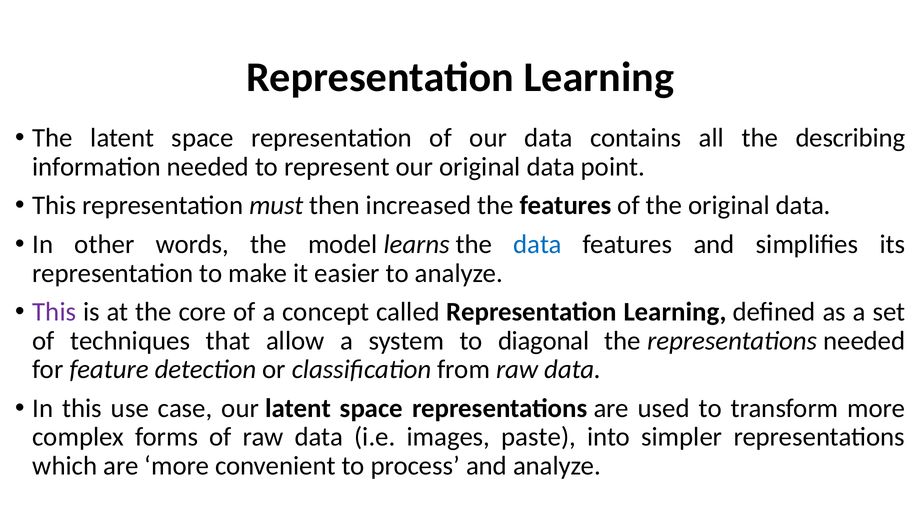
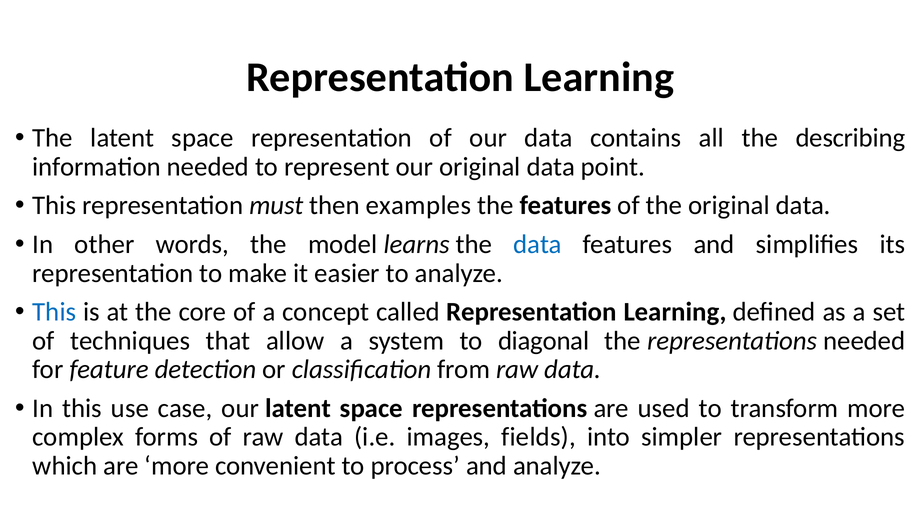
increased: increased -> examples (418, 206)
This colour: purple -> blue (54, 312)
paste: paste -> fields (539, 437)
